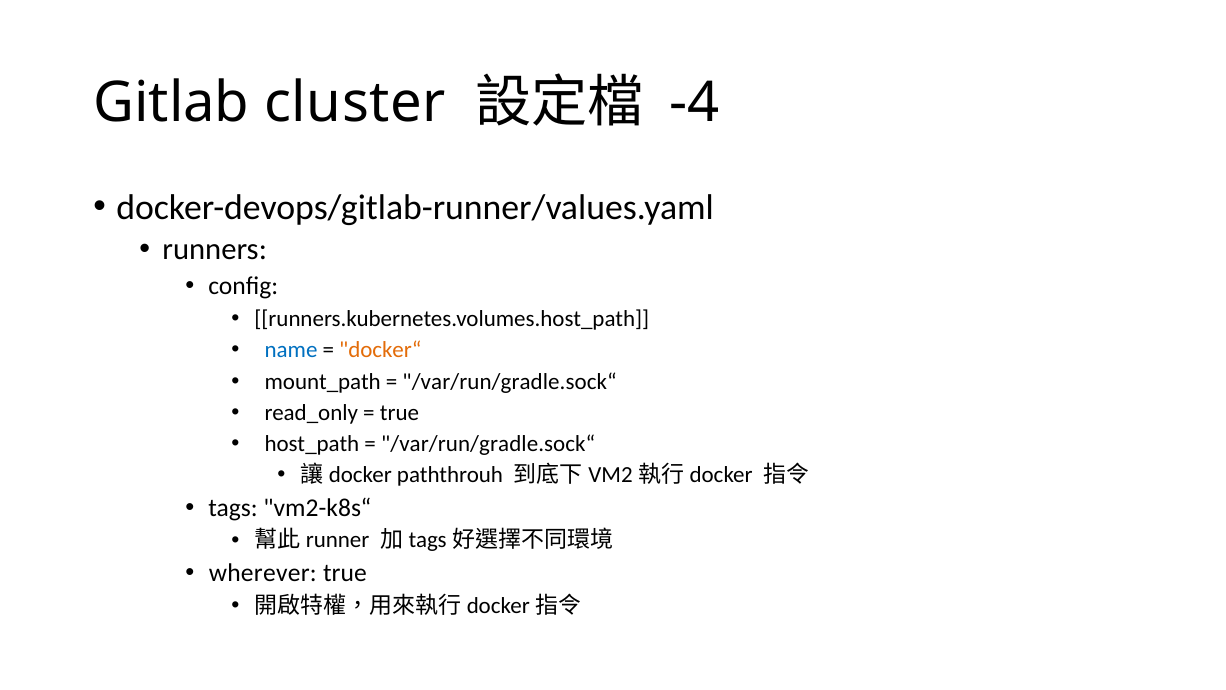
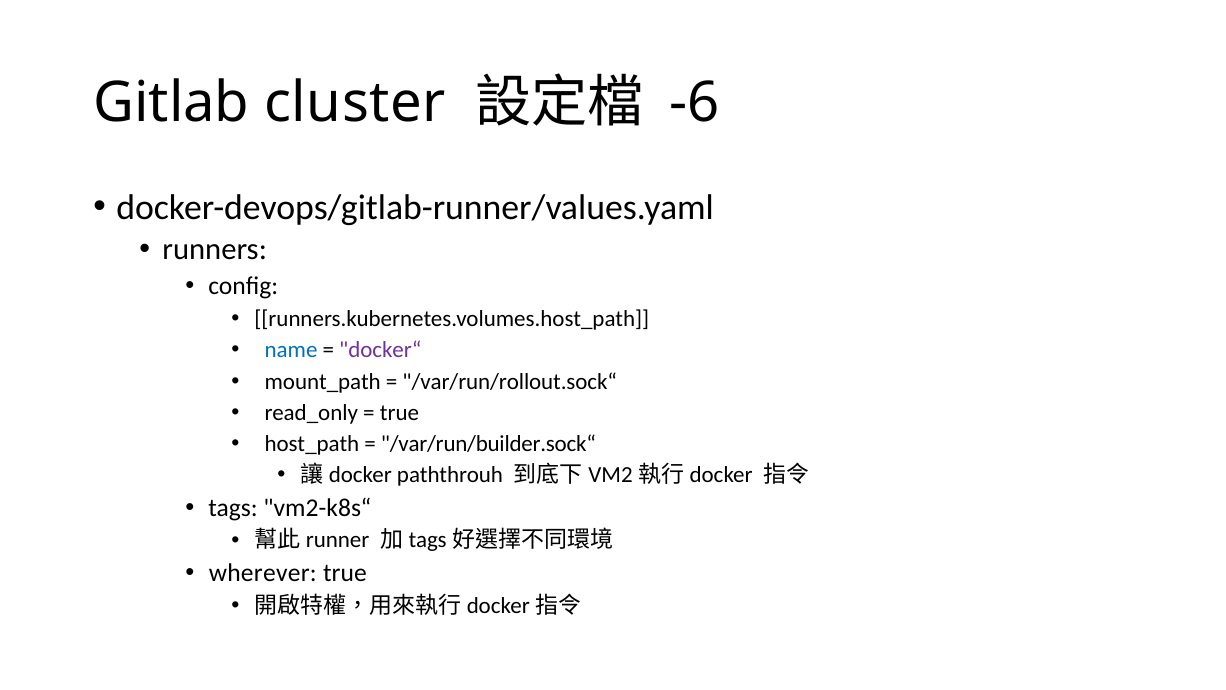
-4: -4 -> -6 (695, 103)
docker“ colour: orange -> purple (380, 350)
/var/run/gradle.sock“: /var/run/gradle.sock“ -> /var/run/rollout.sock“ (510, 381)
/var/run/gradle.sock“: /var/run/gradle.sock“ -> /var/run/builder.sock“ (488, 444)
